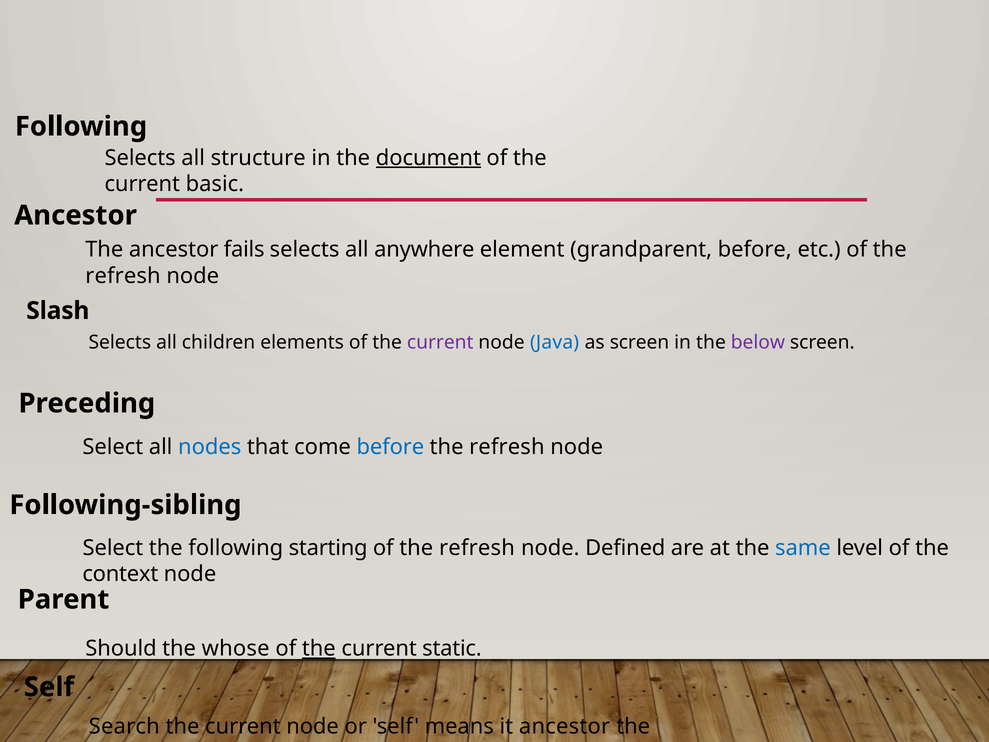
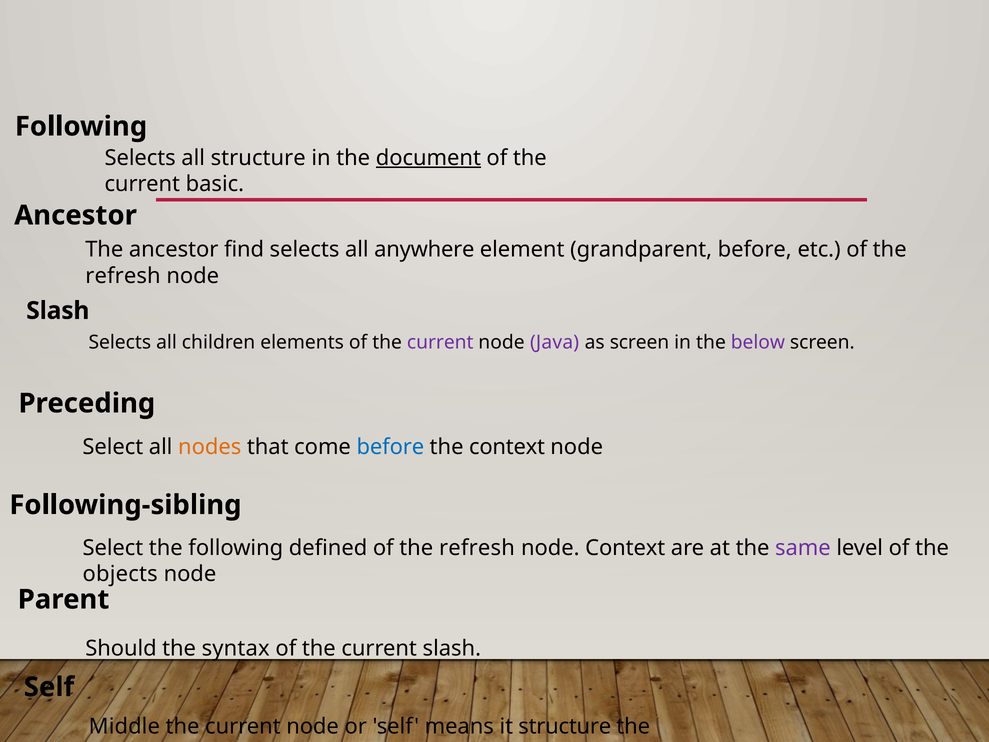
fails: fails -> find (244, 250)
Java colour: blue -> purple (555, 342)
nodes colour: blue -> orange (210, 447)
refresh: refresh -> context (507, 447)
starting: starting -> defined (328, 548)
node Defined: Defined -> Context (625, 548)
same colour: blue -> purple (803, 548)
context: context -> objects (120, 574)
whose: whose -> syntax (236, 648)
the underline: present -> none (319, 648)
current static: static -> slash (452, 648)
Search: Search -> Middle (124, 726)
it ancestor: ancestor -> structure (565, 726)
